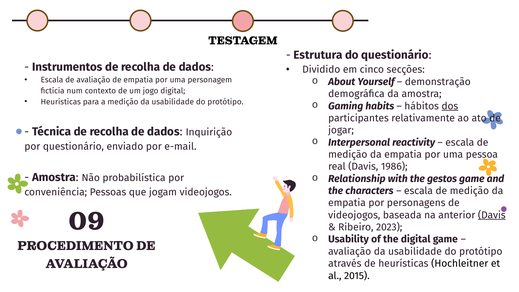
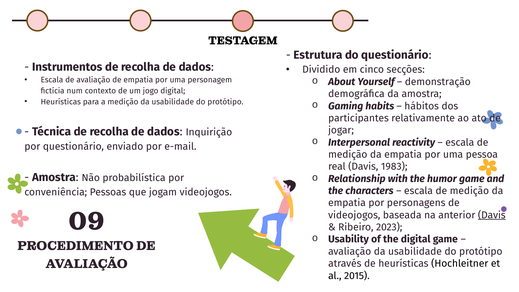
dos underline: present -> none (450, 106)
1986: 1986 -> 1983 (394, 167)
gestos: gestos -> humor (442, 179)
